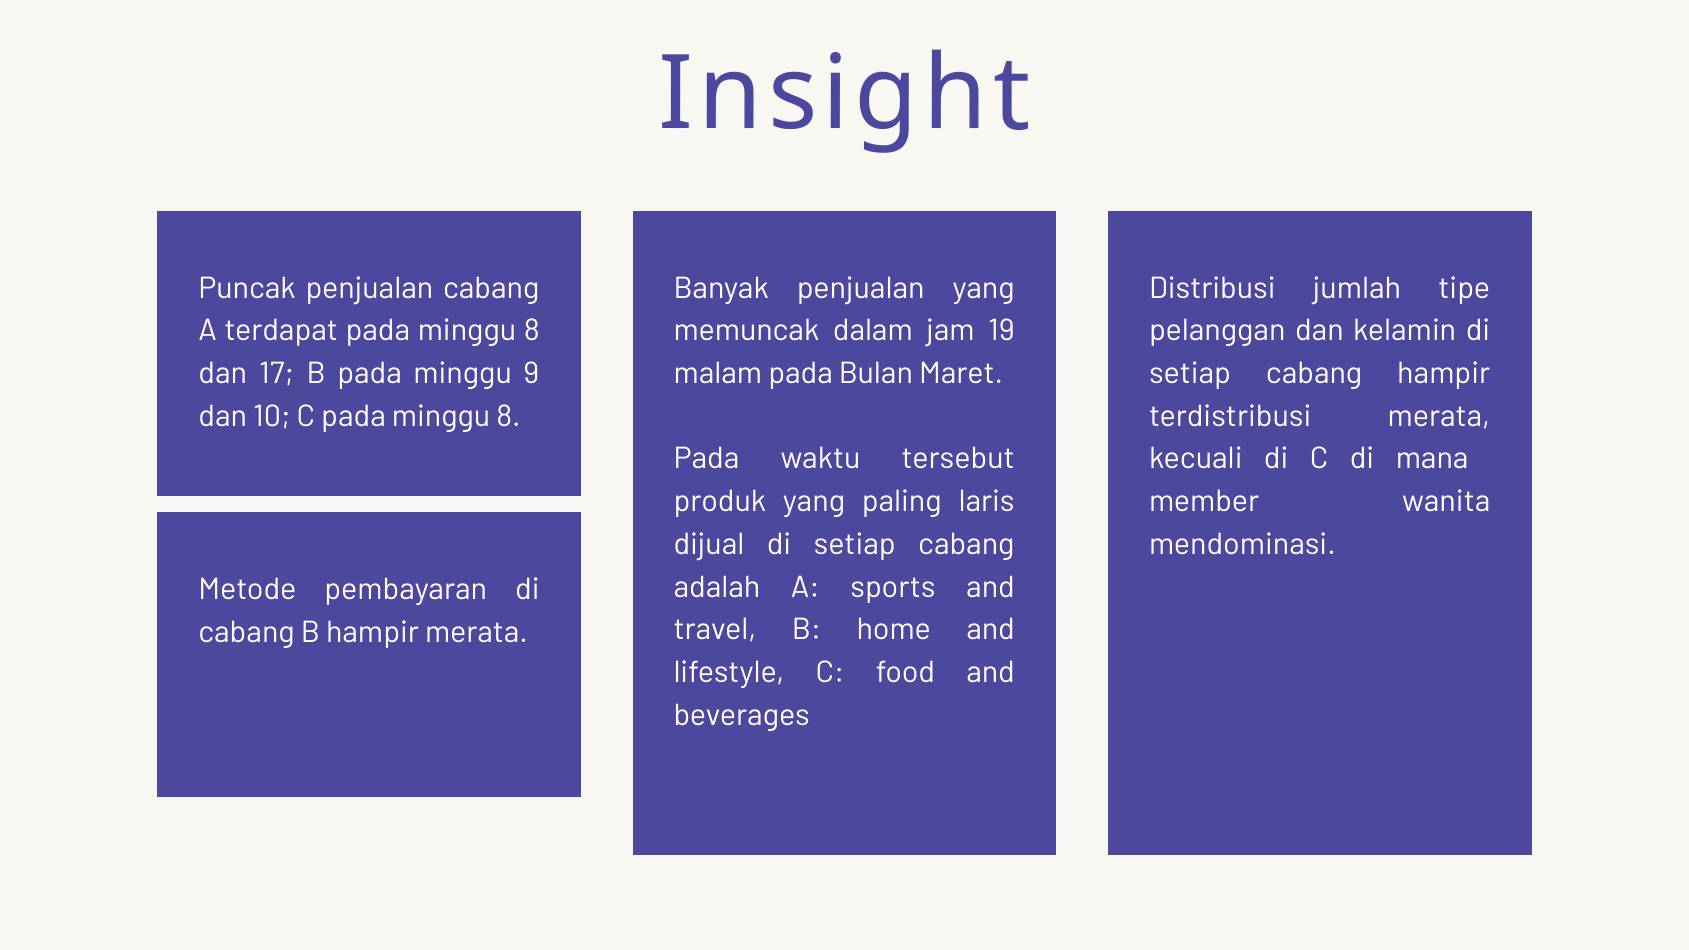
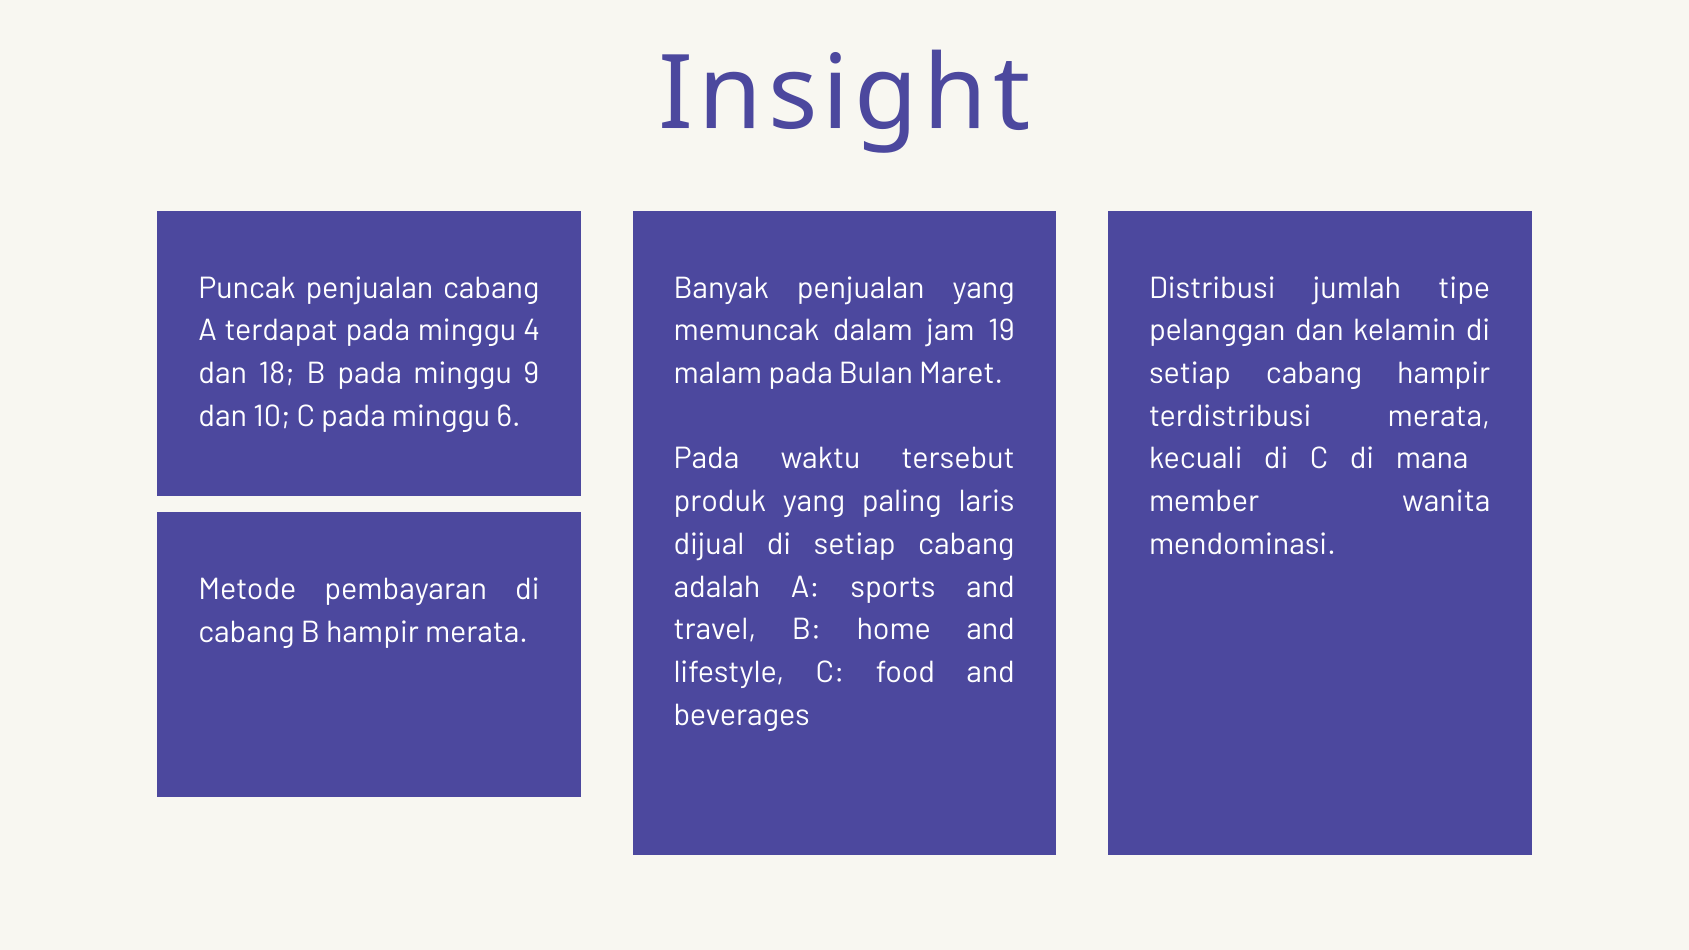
terdapat pada minggu 8: 8 -> 4 (532, 331)
17: 17 -> 18 (277, 374)
C pada minggu 8: 8 -> 6 (509, 416)
